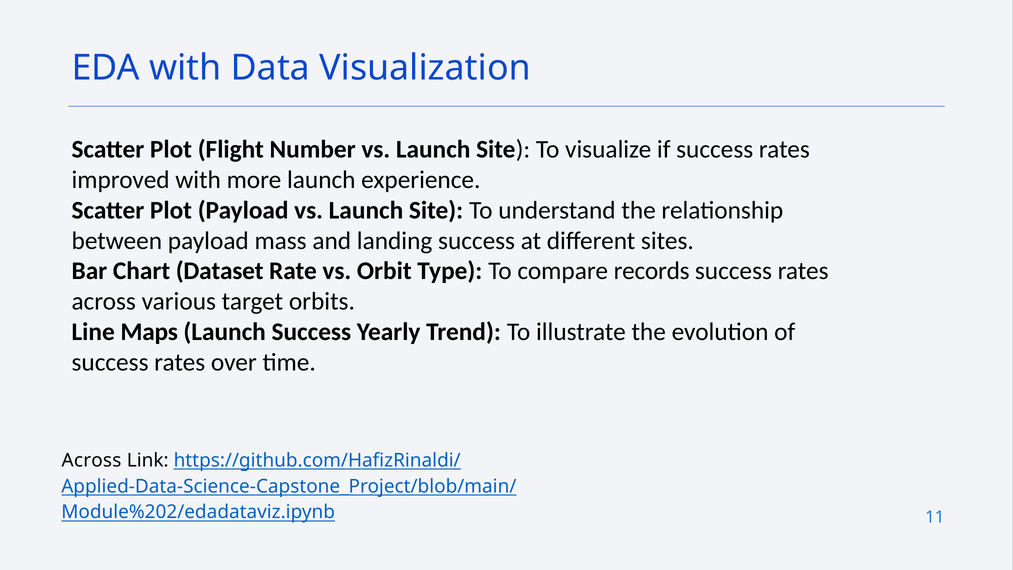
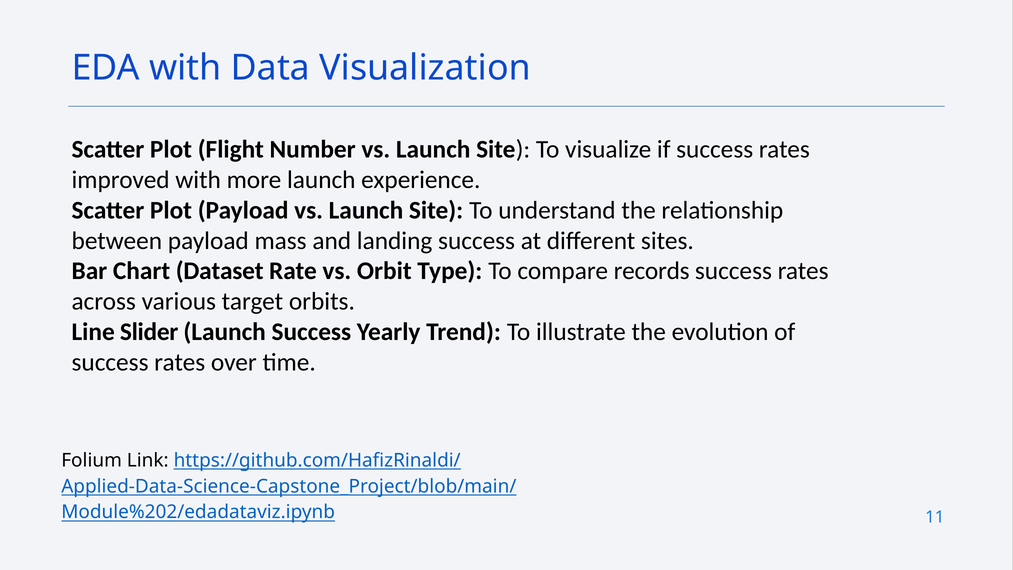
Maps: Maps -> Slider (149, 332)
Across: Across -> Folium (92, 460)
